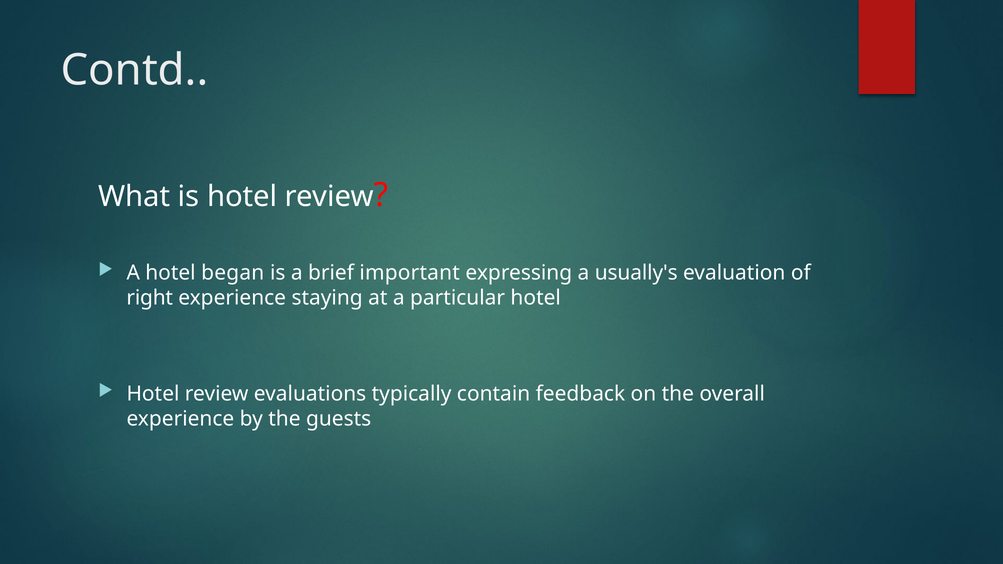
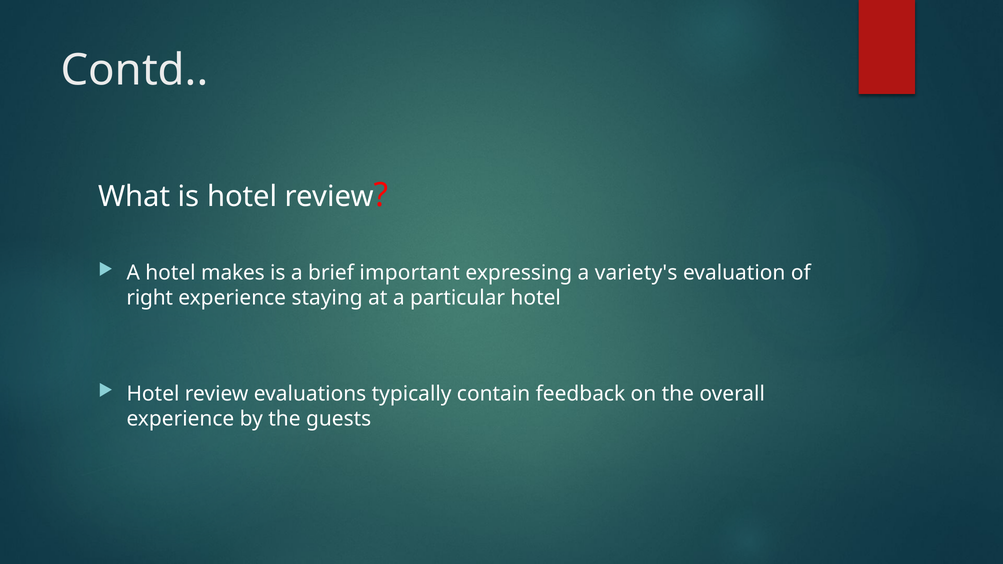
began: began -> makes (233, 273)
usually's: usually's -> variety's (636, 273)
